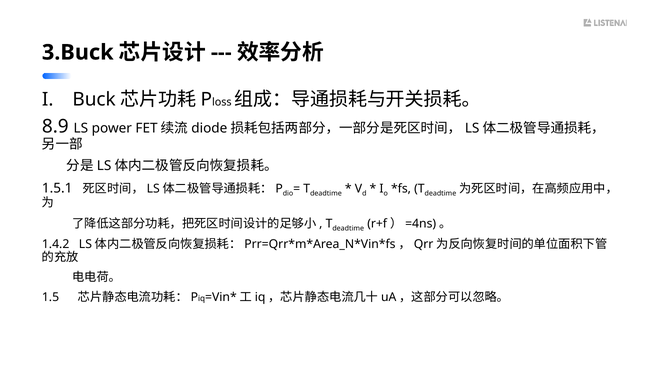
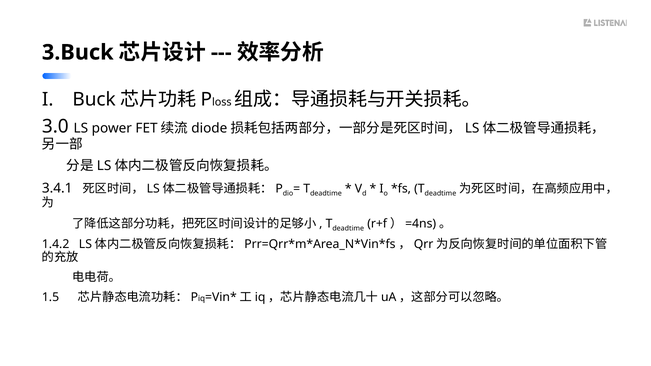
8.9: 8.9 -> 3.0 (55, 127)
1.5.1: 1.5.1 -> 3.4.1 (57, 188)
